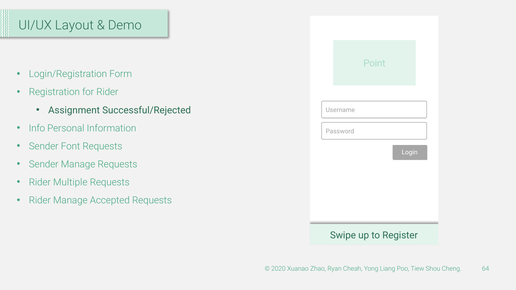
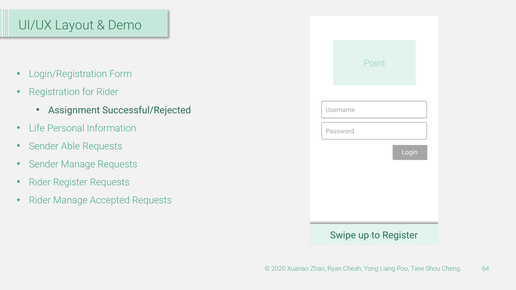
Info: Info -> Life (37, 128)
Font: Font -> Able (70, 146)
Rider Multiple: Multiple -> Register (70, 182)
